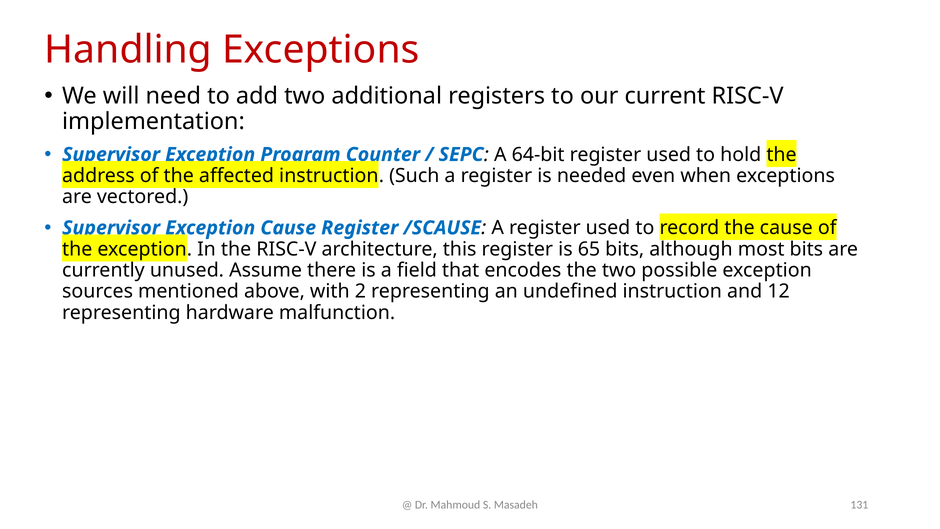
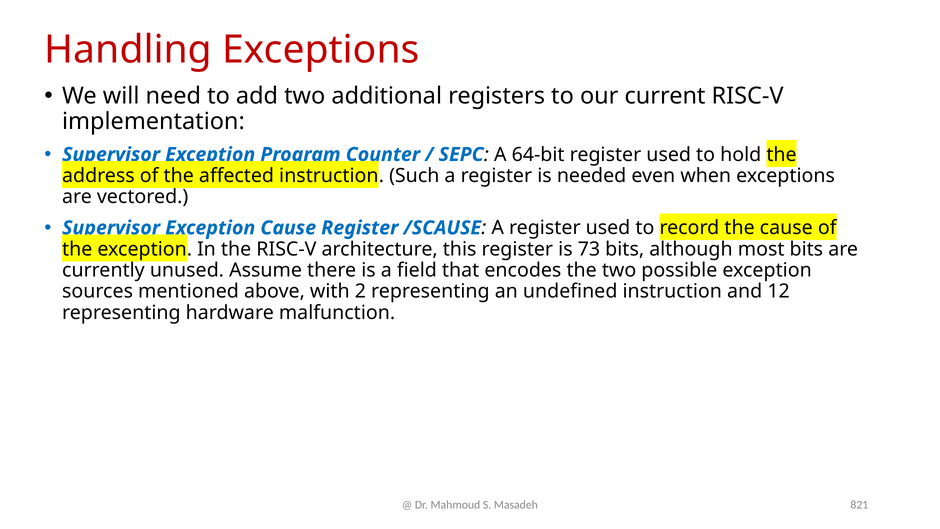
65: 65 -> 73 (589, 249)
131: 131 -> 821 (859, 505)
